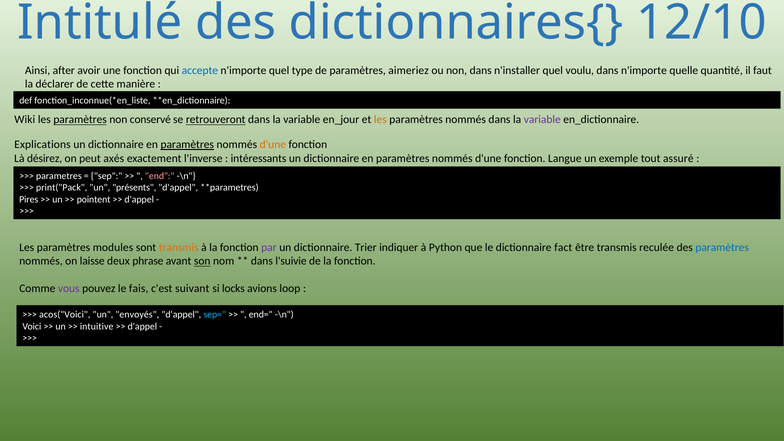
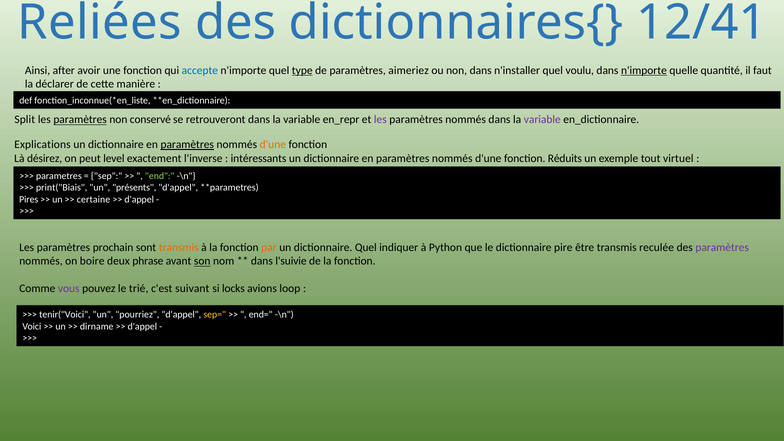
Intitulé: Intitulé -> Reliées (100, 22)
12/10: 12/10 -> 12/41 (701, 22)
type underline: none -> present (302, 70)
n'importe underline: none -> present (644, 70)
Wiki: Wiki -> Split (25, 120)
retrouveront underline: present -> none (216, 120)
en_jour: en_jour -> en_repr (341, 120)
les colour: orange -> purple (380, 120)
axés: axés -> level (114, 158)
Langue: Langue -> Réduits (565, 158)
assuré: assuré -> virtuel (678, 158)
end colour: pink -> light green (160, 176)
print("Pack: print("Pack -> print("Biais (62, 188)
pointent: pointent -> certaine (94, 199)
modules: modules -> prochain (113, 247)
par colour: purple -> orange (269, 247)
dictionnaire Trier: Trier -> Quel (366, 247)
fact: fact -> pire (563, 247)
paramètres colour: blue -> purple (722, 247)
laisse: laisse -> boire (92, 261)
fais: fais -> trié (139, 289)
acos("Voici: acos("Voici -> tenir("Voici (65, 315)
envoyés: envoyés -> pourriez (137, 315)
sep= colour: light blue -> yellow (215, 315)
intuitive: intuitive -> dirname (97, 326)
